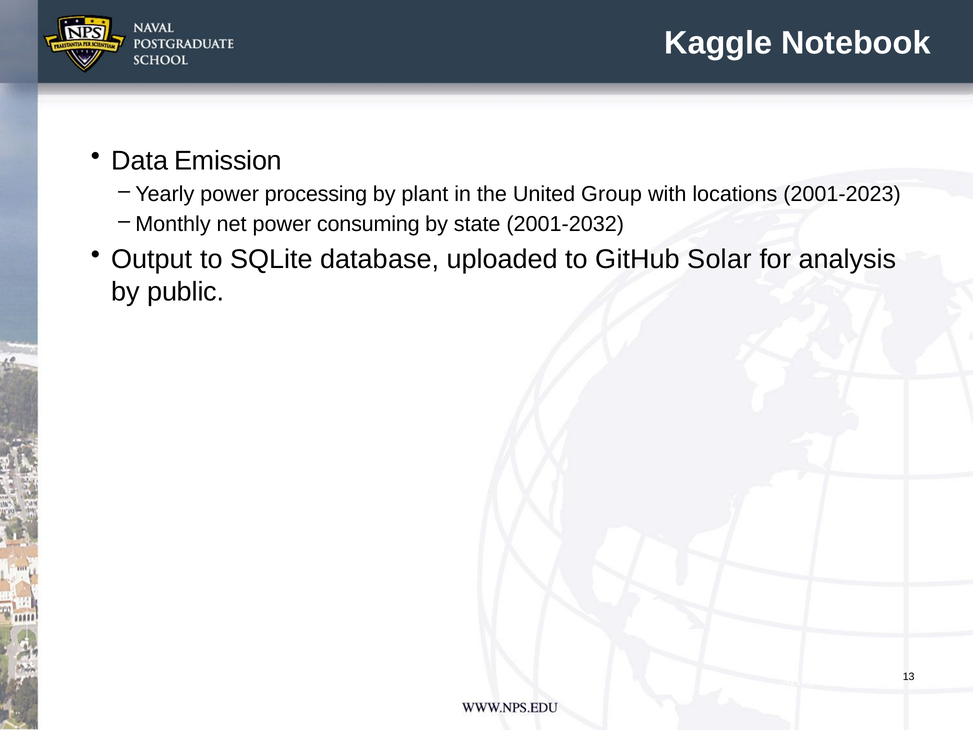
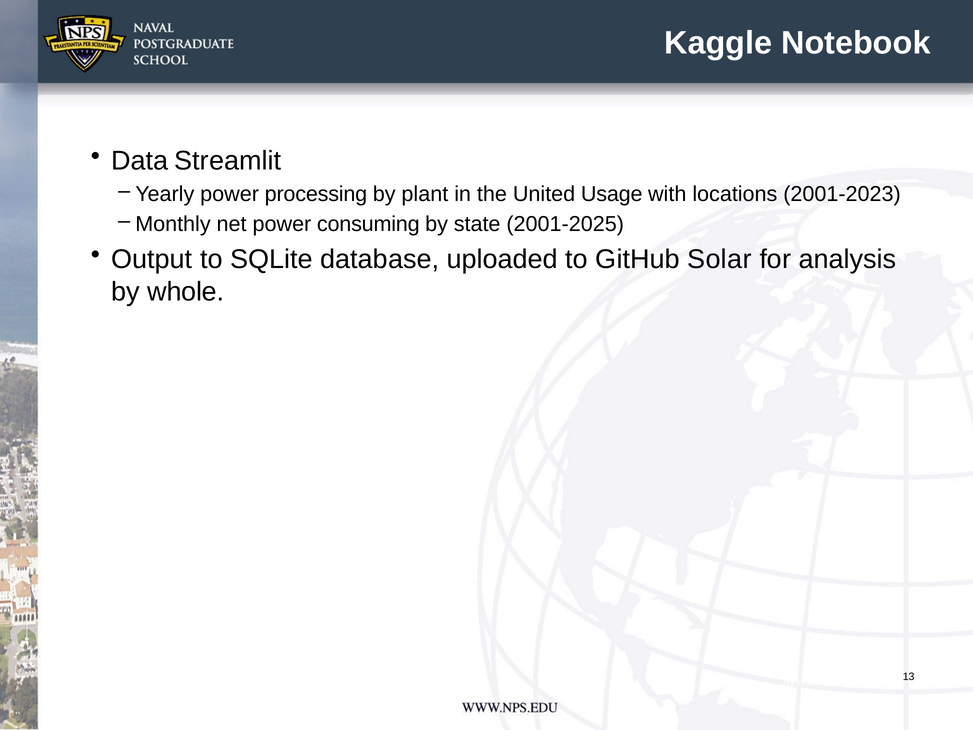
Emission: Emission -> Streamlit (228, 161)
Group: Group -> Usage (612, 194)
2001-2032: 2001-2032 -> 2001-2025 (565, 224)
public: public -> whole (186, 292)
